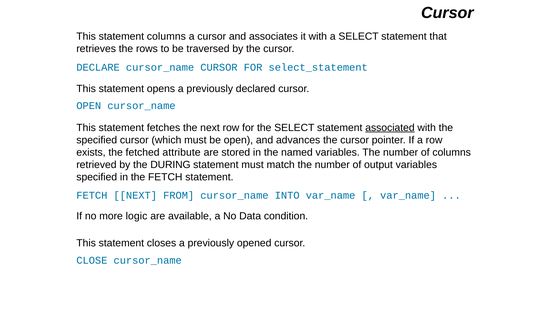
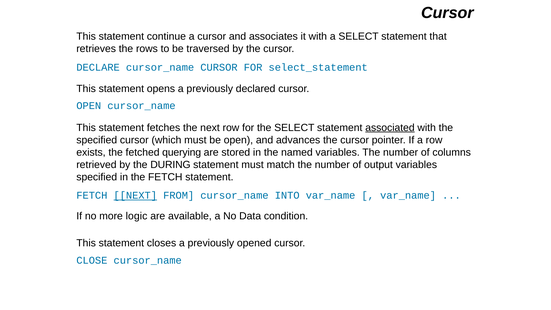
statement columns: columns -> continue (166, 36)
attribute: attribute -> querying (182, 152)
NEXT underline: none -> present (135, 195)
